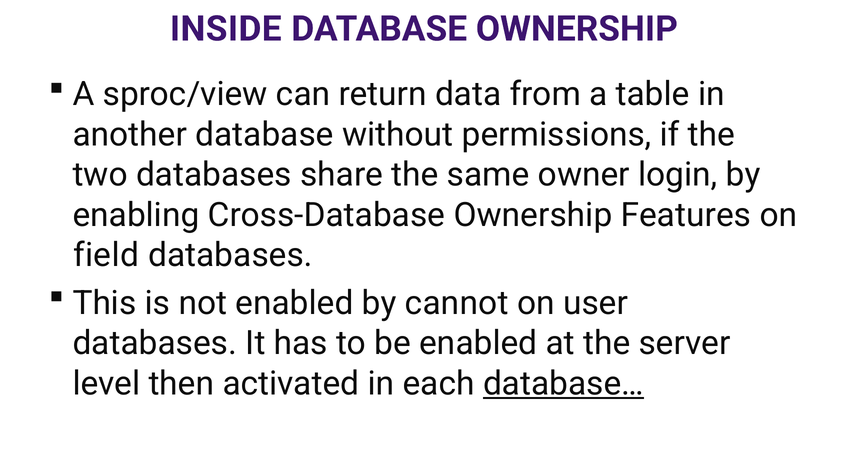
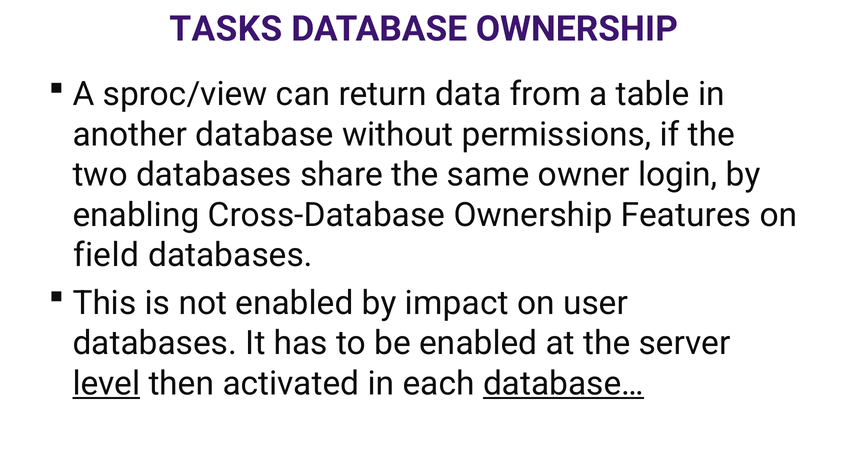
INSIDE: INSIDE -> TASKS (226, 29)
cannot: cannot -> impact (457, 303)
level underline: none -> present (106, 384)
